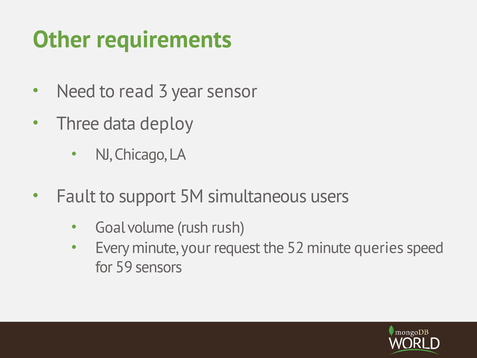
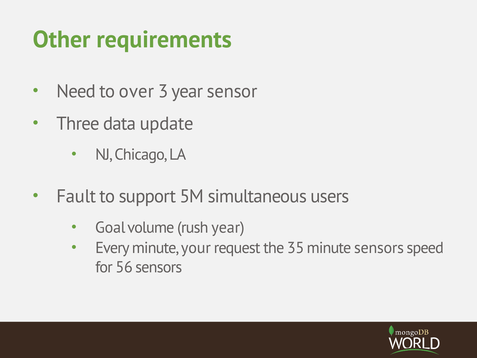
read: read -> over (136, 91)
deploy: deploy -> update (167, 123)
rush rush: rush -> year (228, 227)
52: 52 -> 35 (296, 248)
minute queries: queries -> sensors (379, 248)
59: 59 -> 56 (124, 267)
